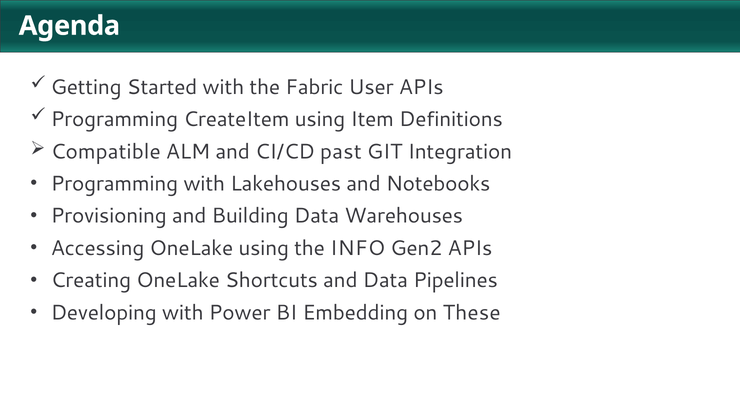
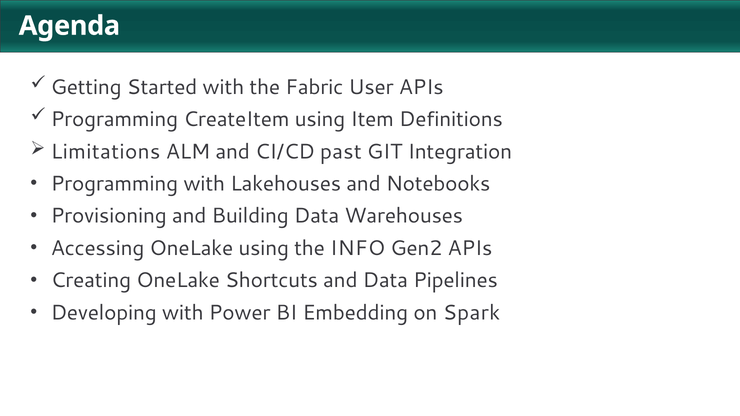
Compatible: Compatible -> Limitations (106, 152)
These: These -> Spark (471, 313)
